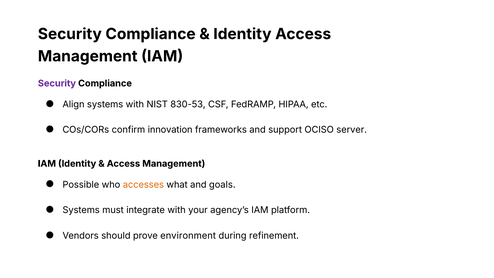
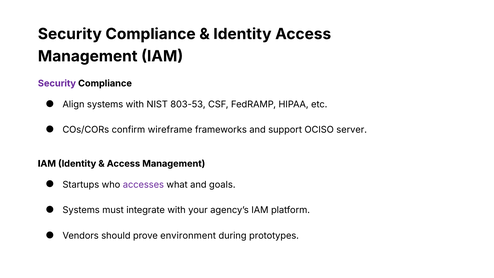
830-53: 830-53 -> 803-53 (188, 104)
innovation: innovation -> wireframe (170, 130)
Possible: Possible -> Startups (81, 185)
accesses colour: orange -> purple (143, 185)
refinement: refinement -> prototypes (274, 236)
